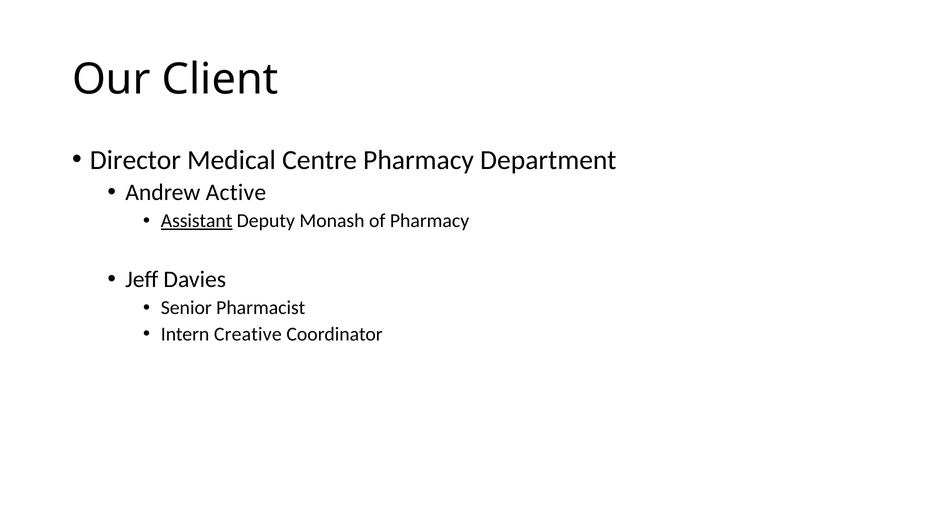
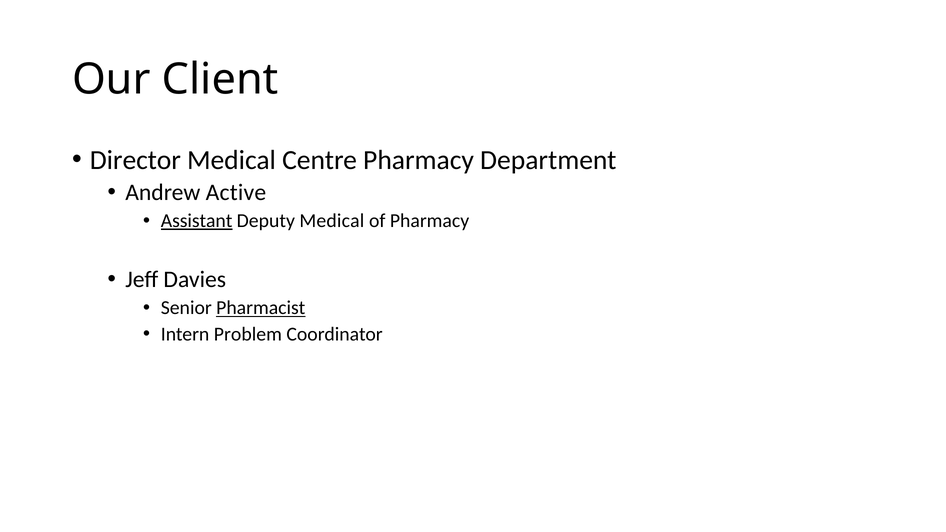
Deputy Monash: Monash -> Medical (332, 221)
Pharmacist underline: none -> present (261, 308)
Creative: Creative -> Problem (248, 334)
